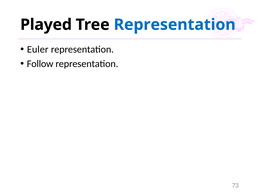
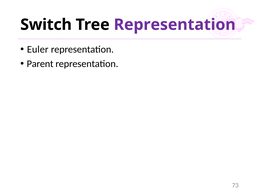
Played: Played -> Switch (46, 25)
Representation colour: blue -> purple (175, 25)
Follow: Follow -> Parent (40, 64)
